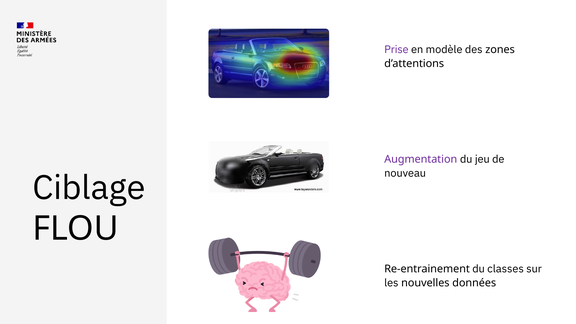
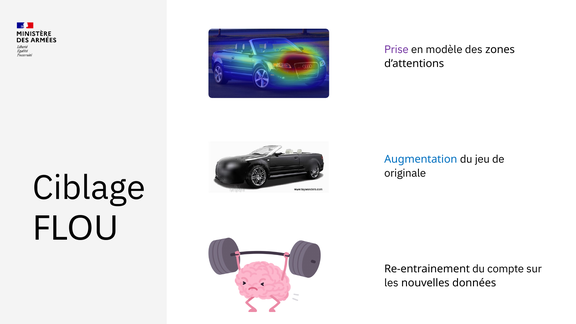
Augmentation colour: purple -> blue (421, 159)
nouveau: nouveau -> originale (405, 173)
classes: classes -> compte (506, 269)
